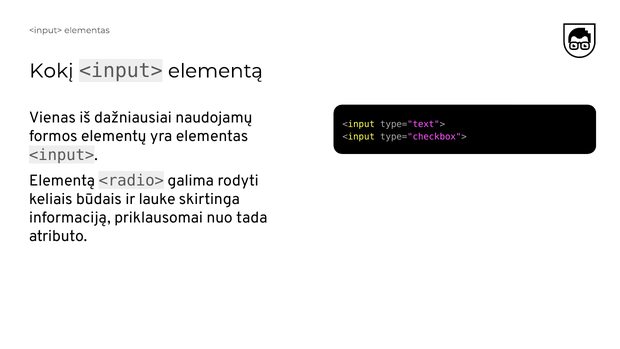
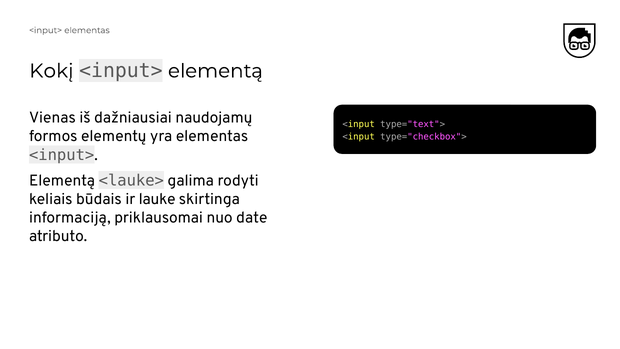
<radio>: <radio> -> <lauke> (131, 180)
tada: tada -> date (252, 218)
